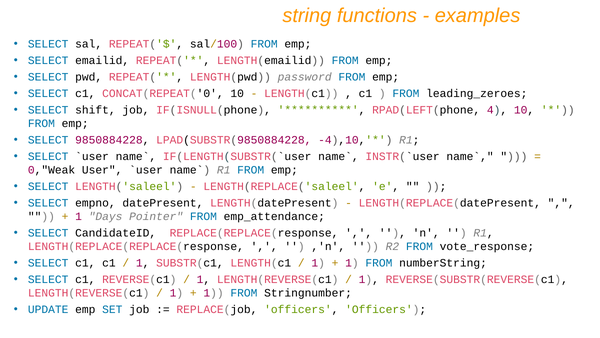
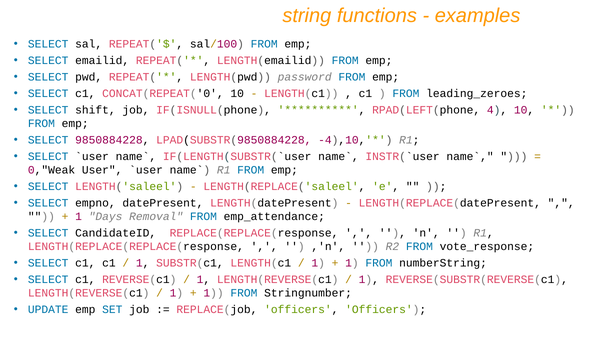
Pointer: Pointer -> Removal (156, 216)
